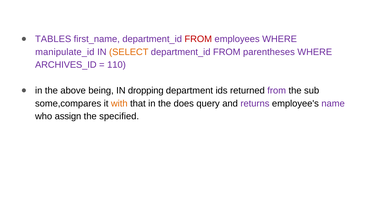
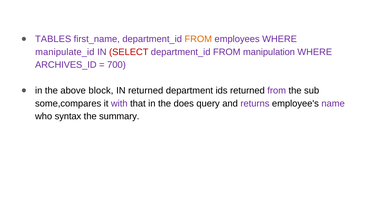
FROM colour: red -> orange (198, 39)
SELECT colour: orange -> red (129, 52)
parentheses: parentheses -> manipulation (269, 52)
110: 110 -> 700 (116, 65)
being: being -> block (101, 91)
IN dropping: dropping -> returned (146, 91)
with colour: orange -> purple (119, 103)
assign: assign -> syntax (68, 116)
specified: specified -> summary (119, 116)
